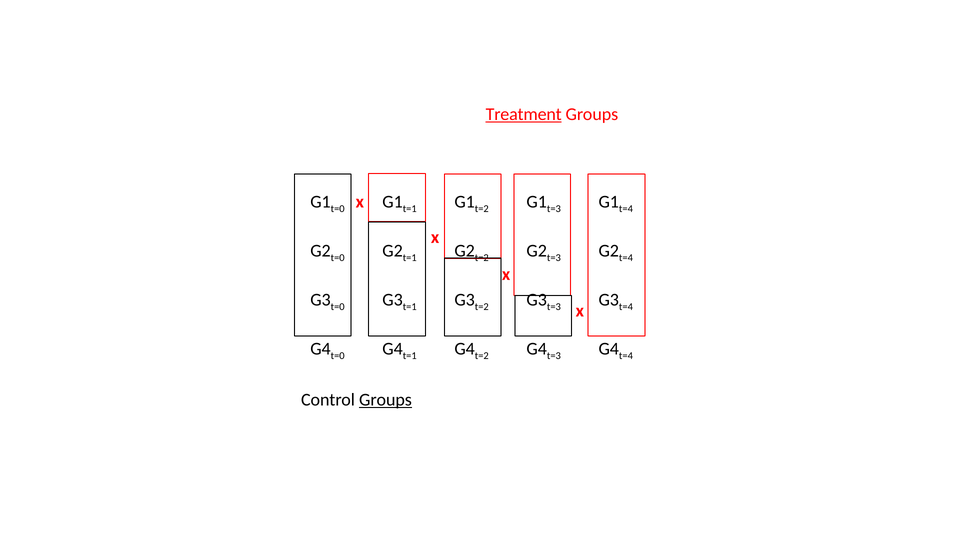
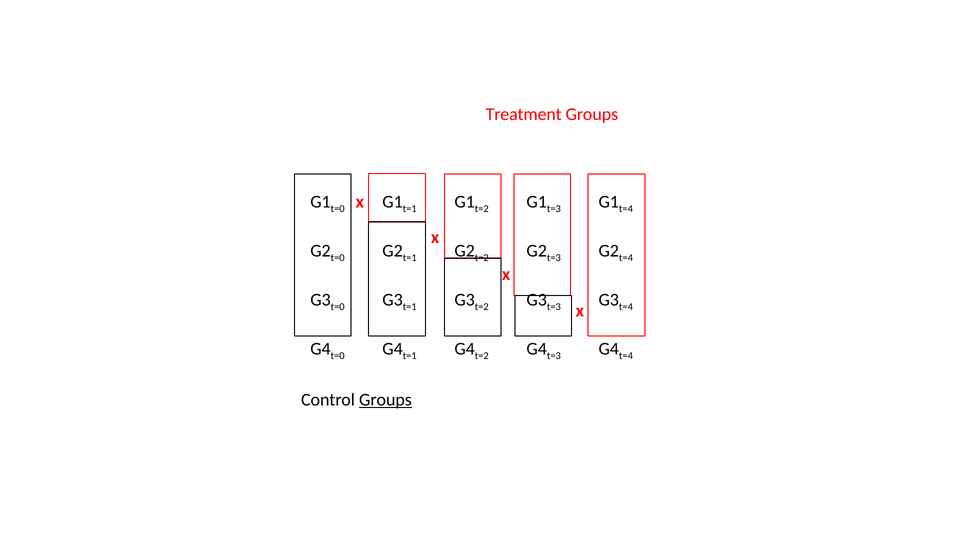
Treatment underline: present -> none (524, 114)
